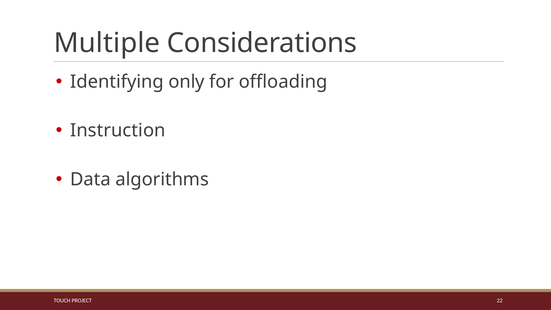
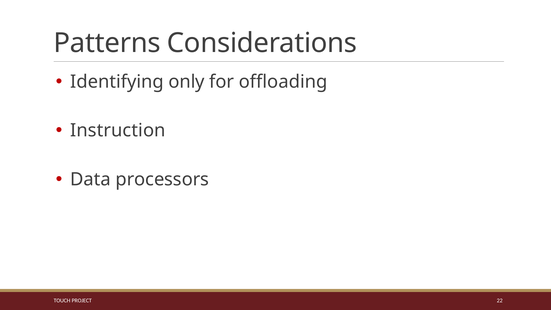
Multiple: Multiple -> Patterns (107, 43)
algorithms: algorithms -> processors (162, 179)
